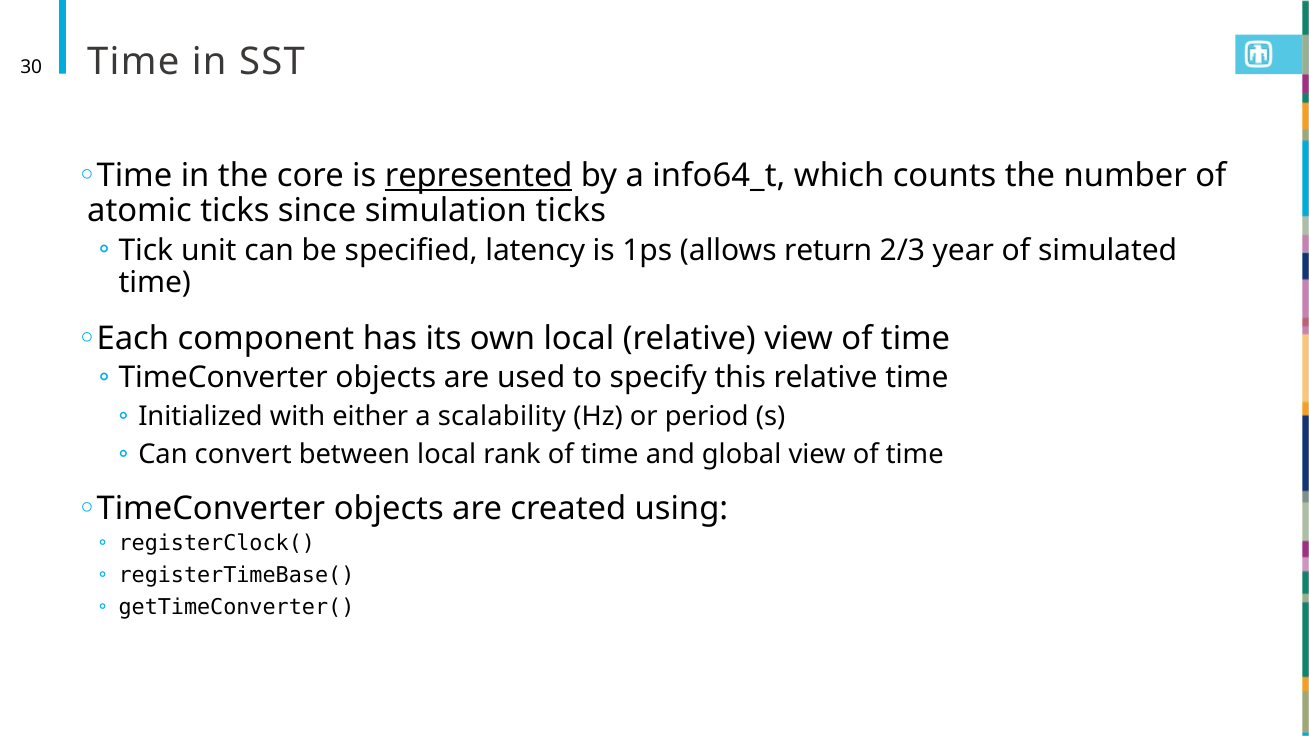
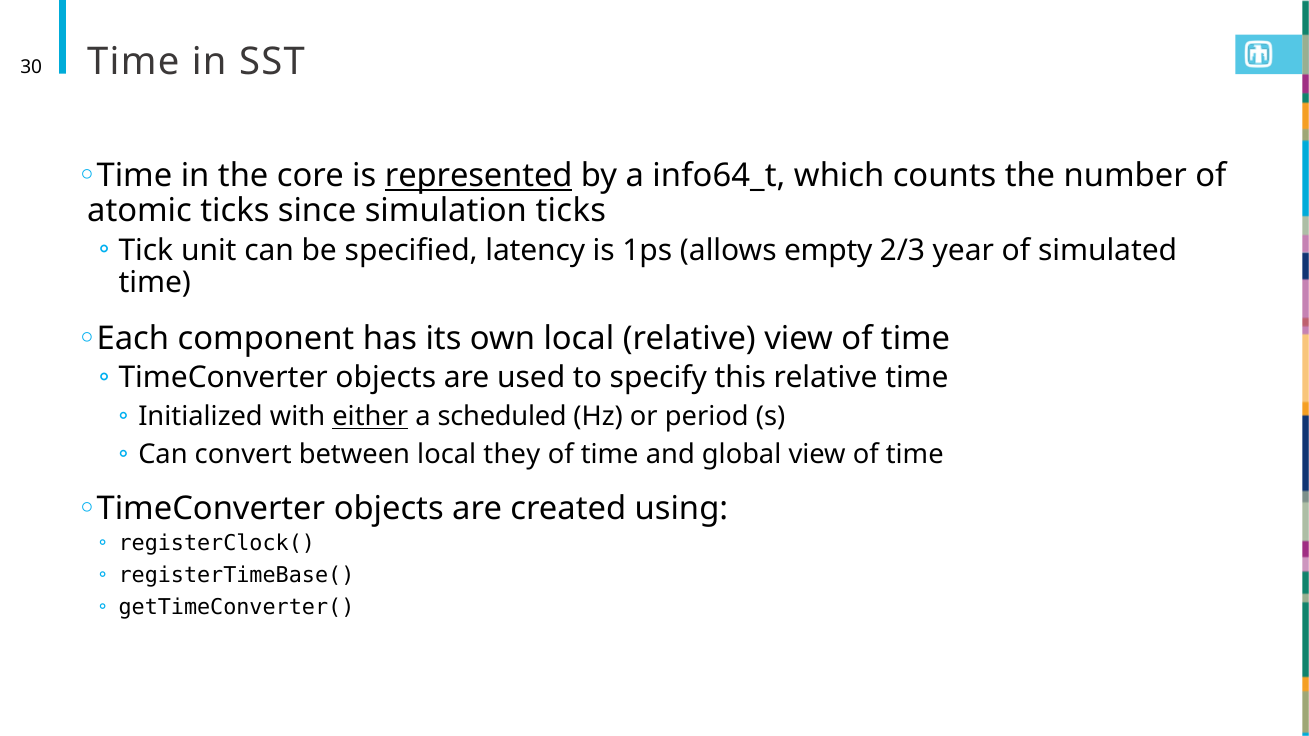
return: return -> empty (828, 250)
either underline: none -> present (370, 417)
scalability: scalability -> scheduled (502, 417)
rank: rank -> they (512, 455)
